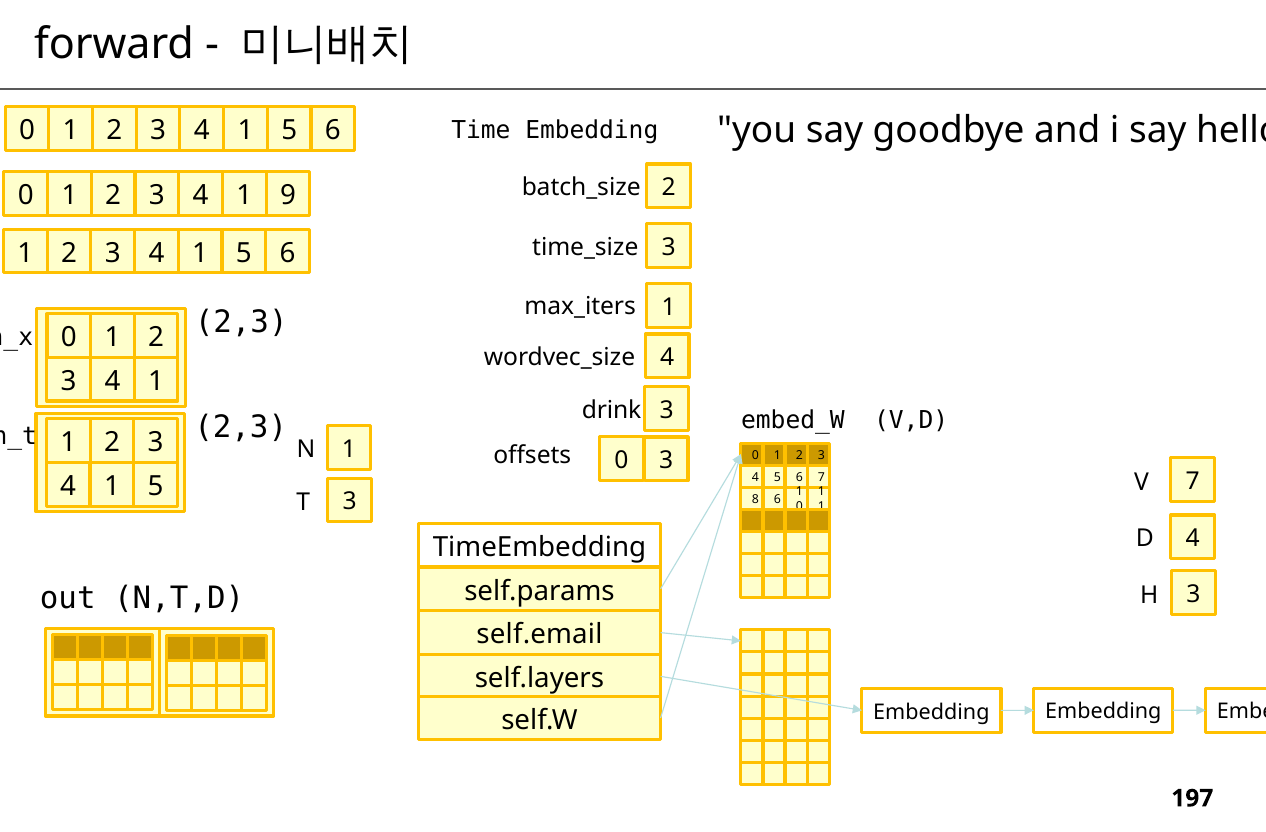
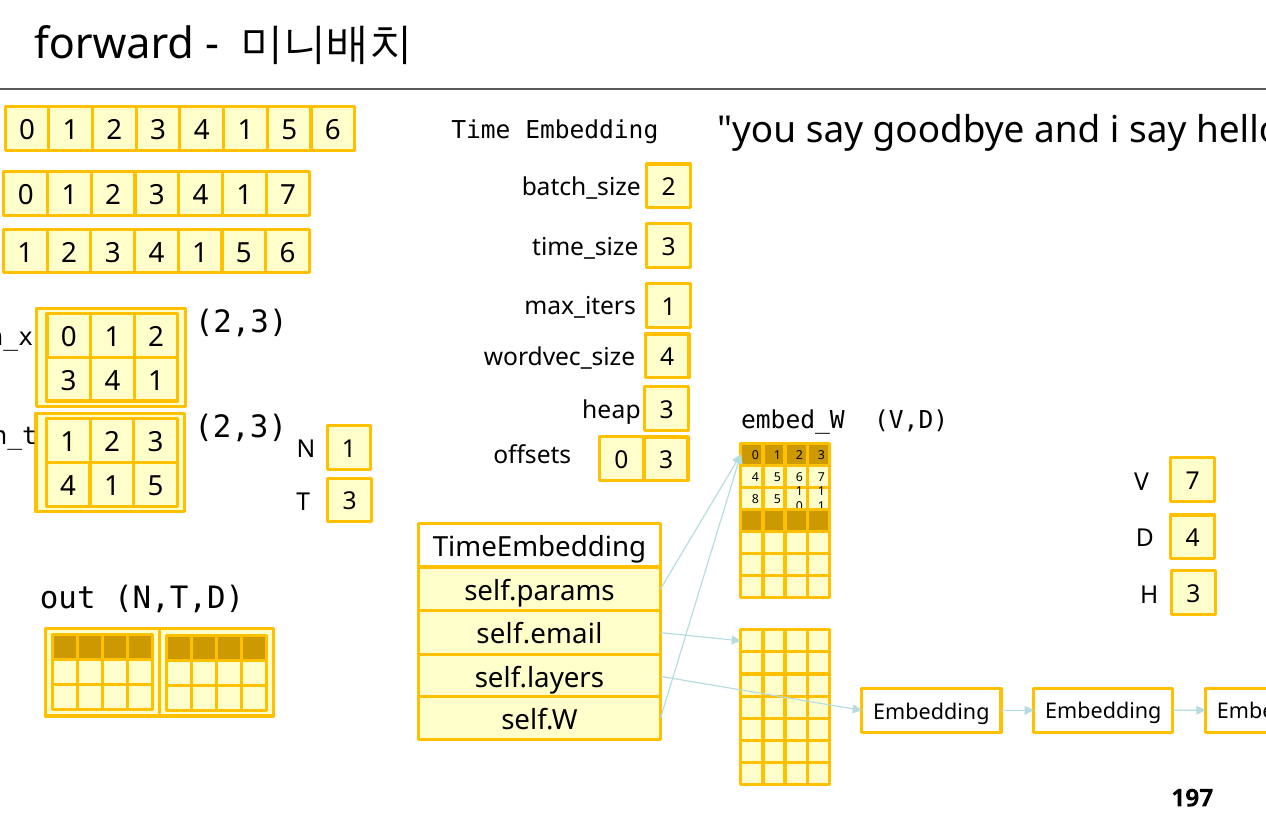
1 9: 9 -> 7 (288, 195)
drink: drink -> heap (611, 410)
8 6: 6 -> 5 (777, 499)
